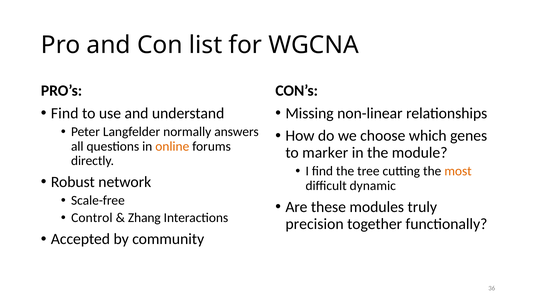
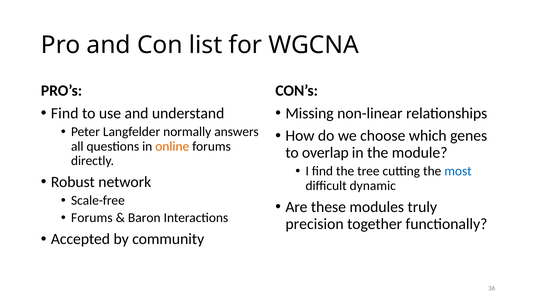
marker: marker -> overlap (325, 152)
most colour: orange -> blue (458, 171)
Control: Control -> Forums (92, 217)
Zhang: Zhang -> Baron (144, 217)
